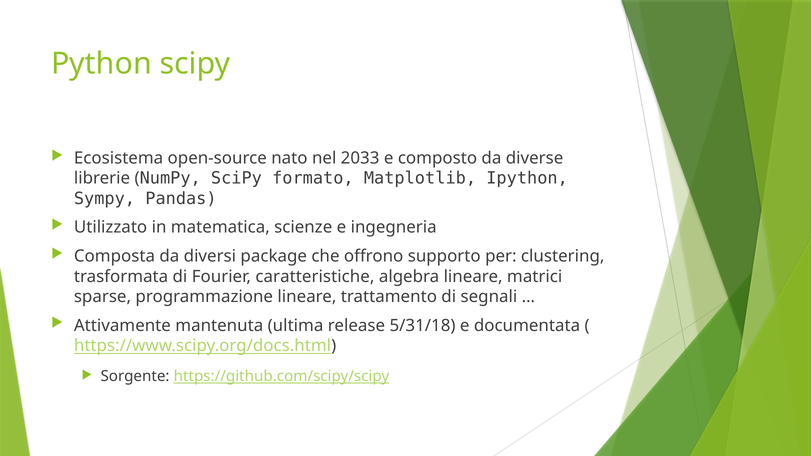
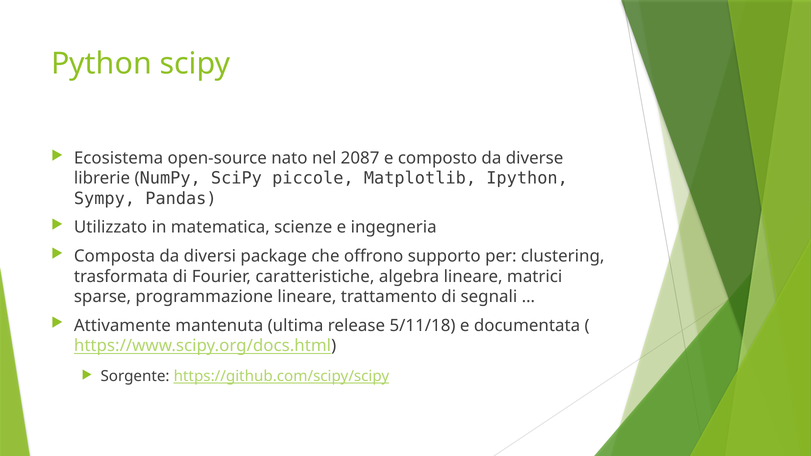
2033: 2033 -> 2087 (360, 158)
formato: formato -> piccole (313, 178)
5/31/18: 5/31/18 -> 5/11/18 (423, 326)
